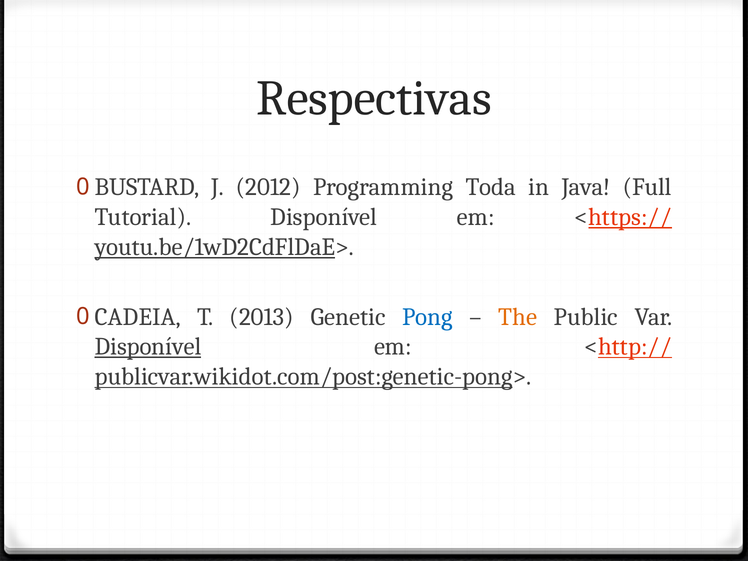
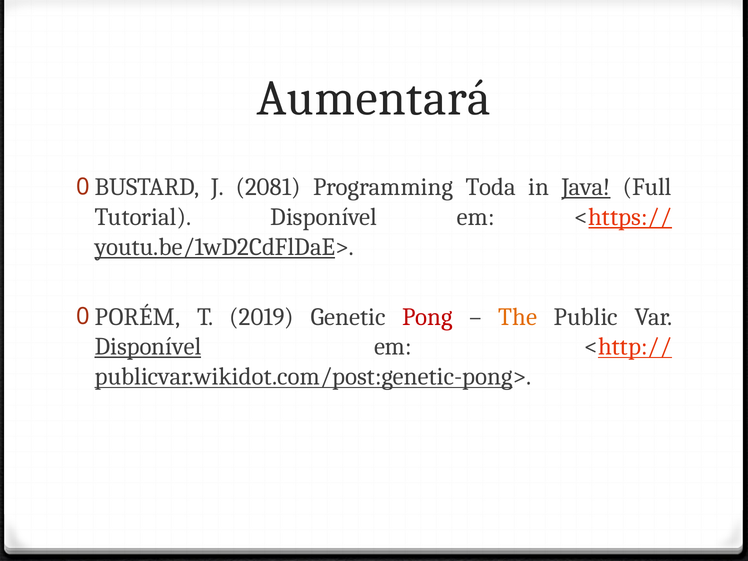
Respectivas: Respectivas -> Aumentará (374, 98)
2012: 2012 -> 2081 (268, 187)
Java underline: none -> present (586, 187)
CADEIA: CADEIA -> PORÉM (138, 317)
2013: 2013 -> 2019 (262, 317)
Pong colour: blue -> red (427, 317)
